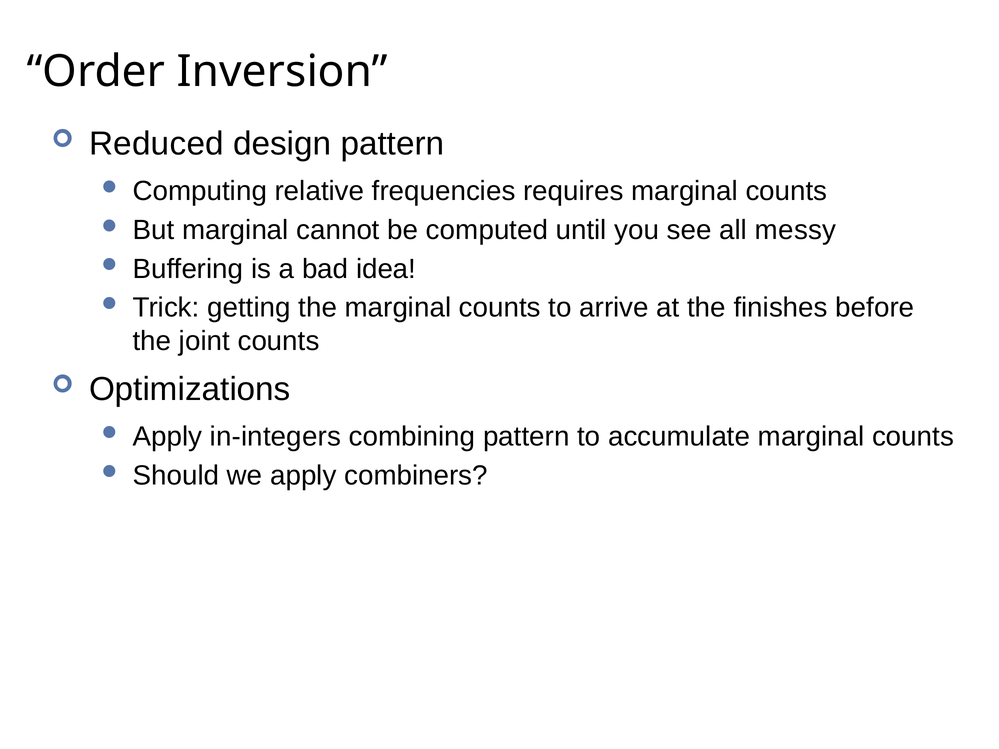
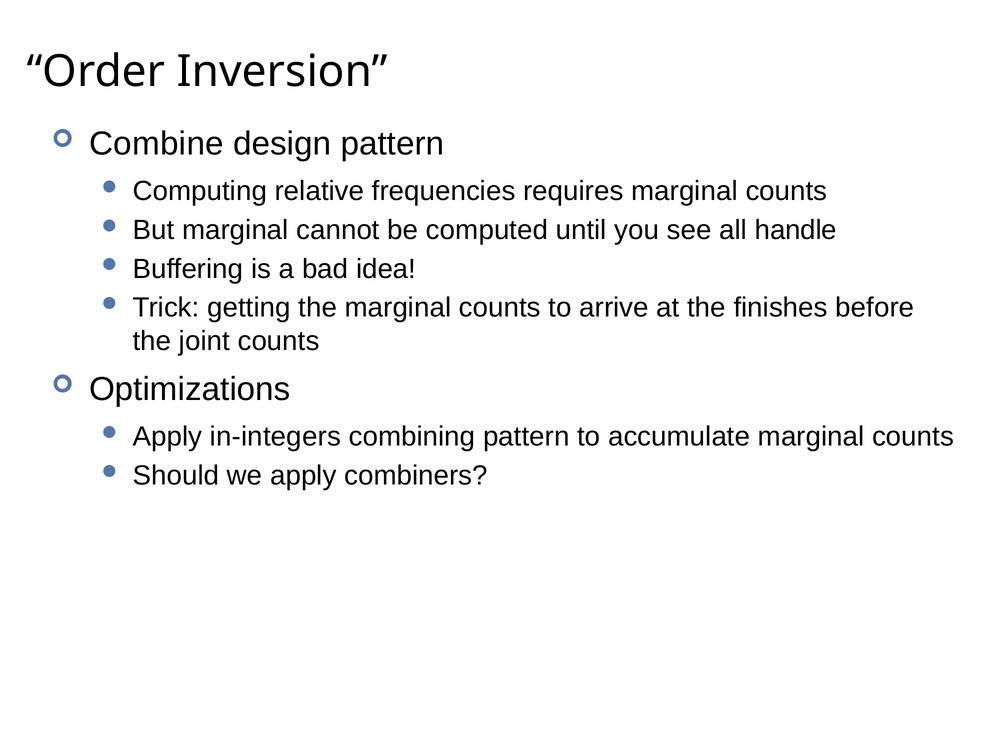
Reduced: Reduced -> Combine (156, 144)
messy: messy -> handle (796, 230)
